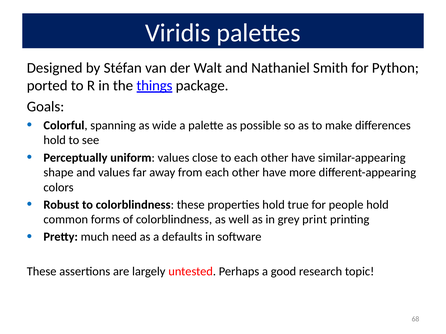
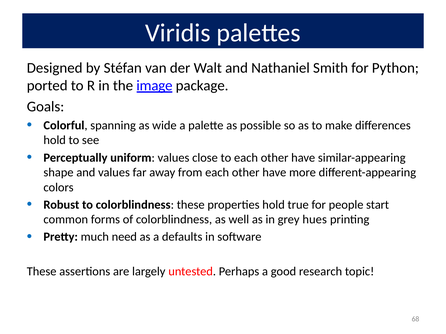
things: things -> image (154, 86)
people hold: hold -> start (378, 205)
print: print -> hues (315, 220)
